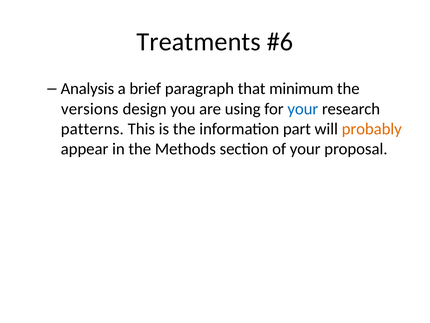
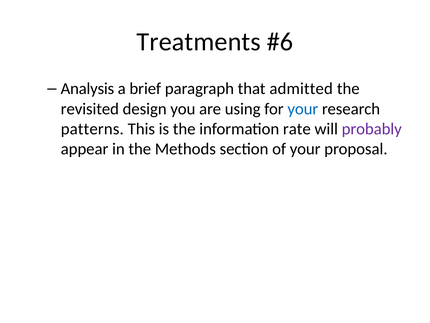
minimum: minimum -> admitted (301, 89)
versions: versions -> revisited (90, 109)
part: part -> rate (297, 129)
probably colour: orange -> purple (372, 129)
